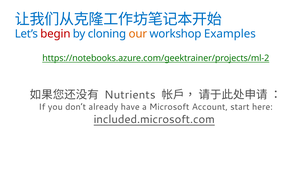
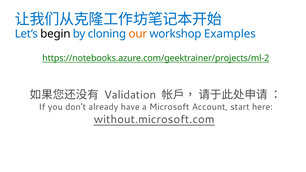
begin colour: red -> black (55, 34)
Nutrients: Nutrients -> Validation (130, 95)
included.microsoft.com: included.microsoft.com -> without.microsoft.com (154, 119)
